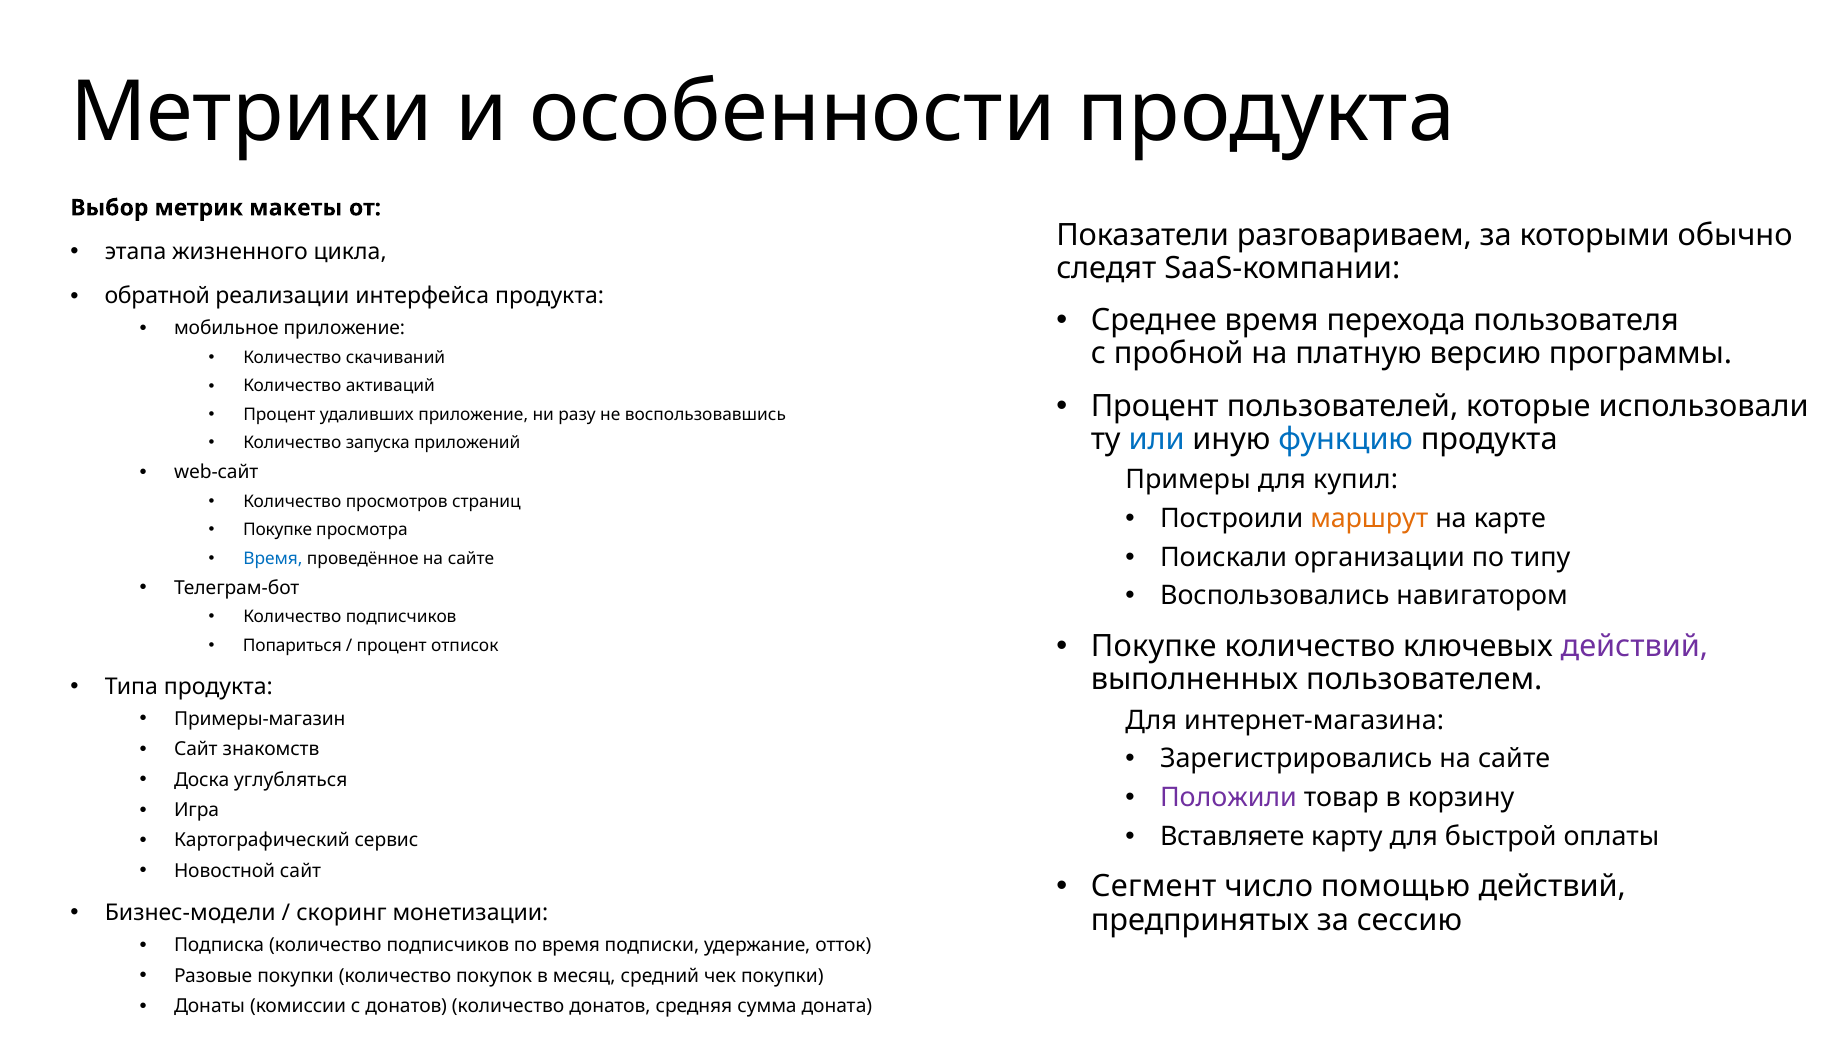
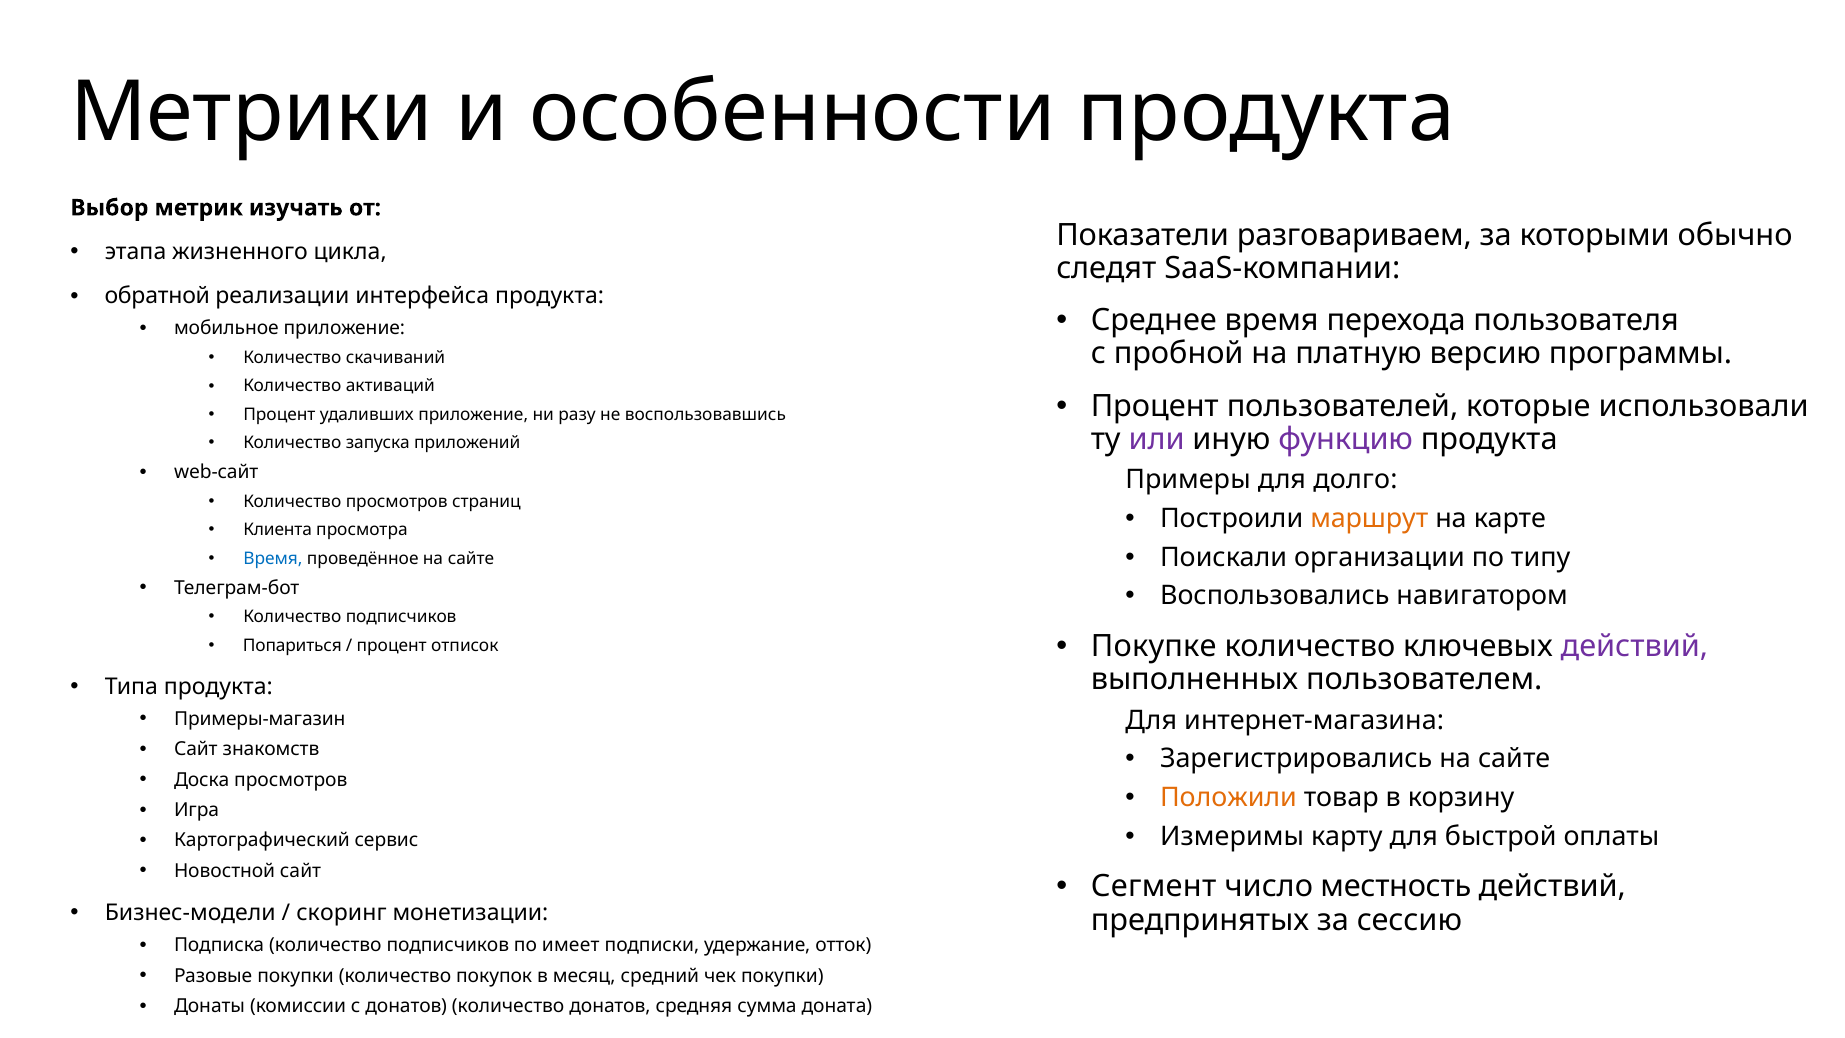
макеты: макеты -> изучать (296, 208)
или colour: blue -> purple (1157, 439)
функцию colour: blue -> purple (1346, 439)
купил: купил -> долго (1355, 480)
Покупке: Покупке -> Клиента (278, 530)
Доска углубляться: углубляться -> просмотров (291, 780)
Положили colour: purple -> orange (1228, 798)
Вставляете: Вставляете -> Измеримы (1232, 836)
помощью: помощью -> местность (1396, 887)
по время: время -> имеет (571, 945)
